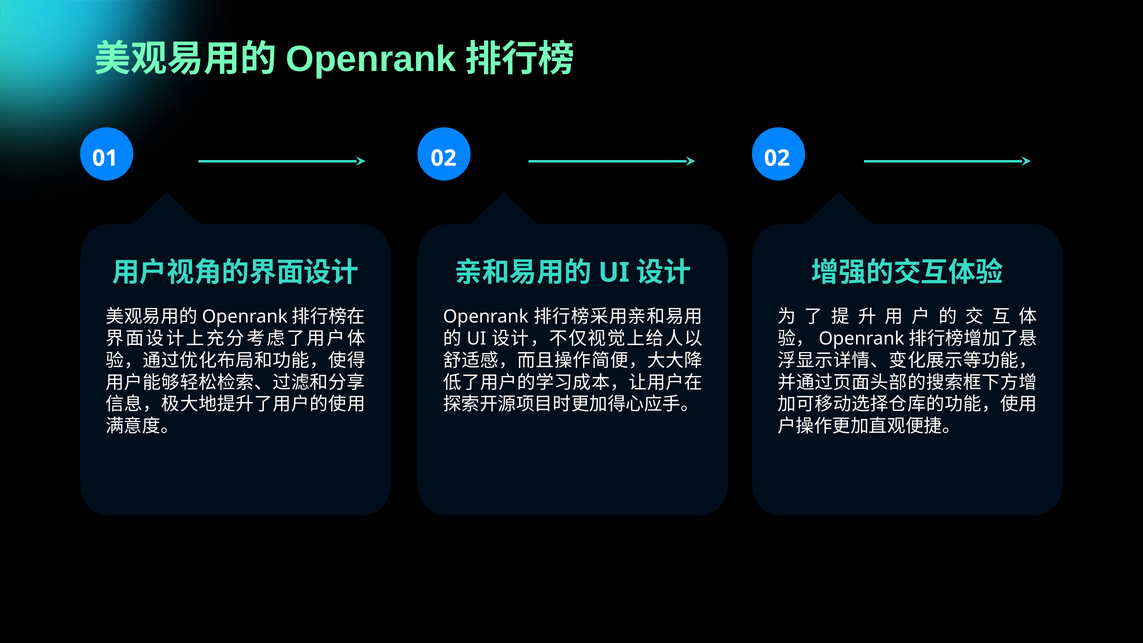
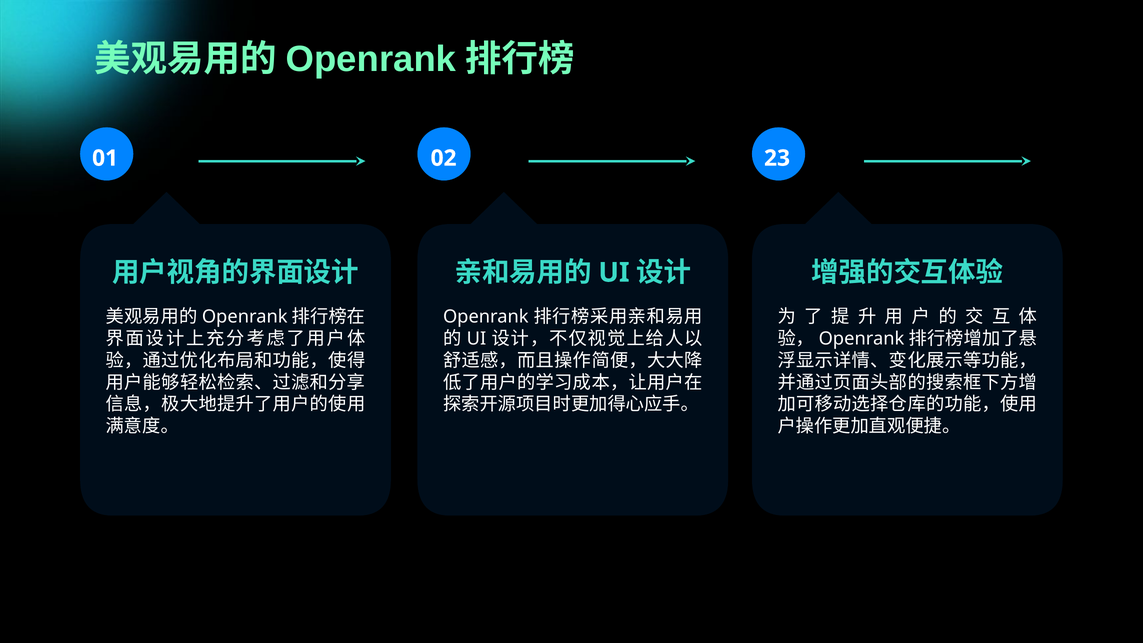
02 02: 02 -> 23 (777, 158)
